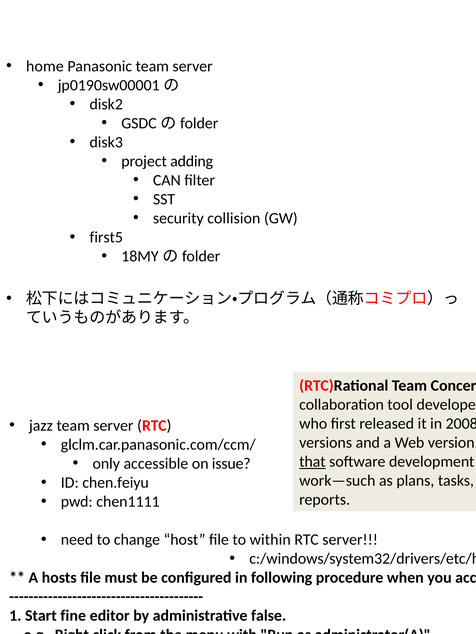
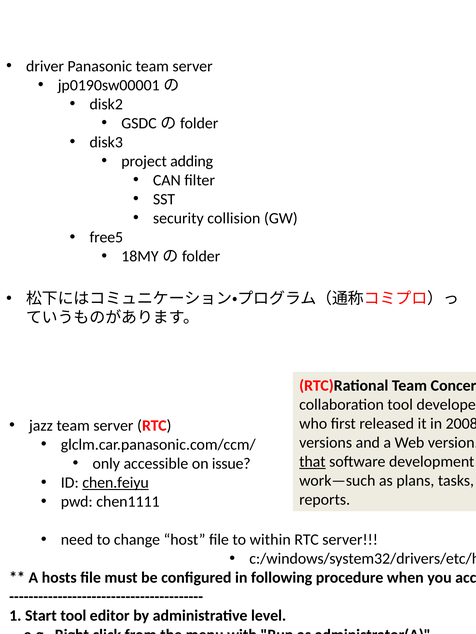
home: home -> driver (45, 66)
first5: first5 -> free5 (106, 238)
chen.feiyu underline: none -> present (116, 483)
Start fine: fine -> tool (73, 616)
false: false -> level (269, 616)
